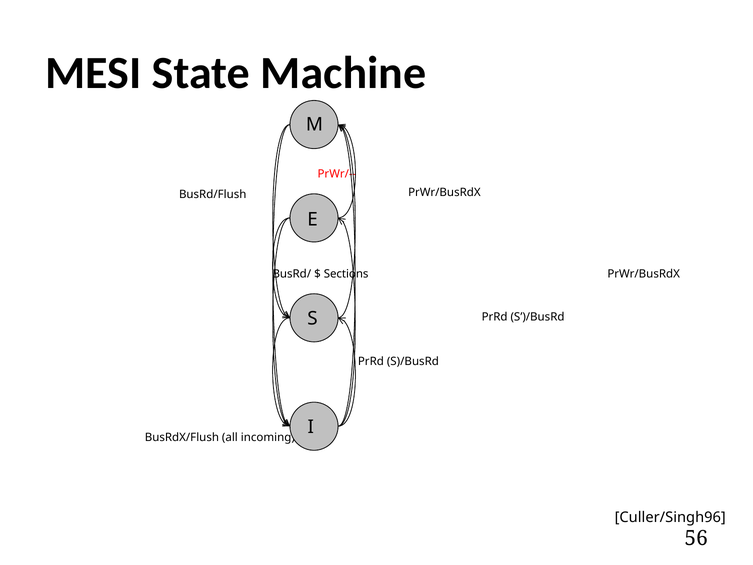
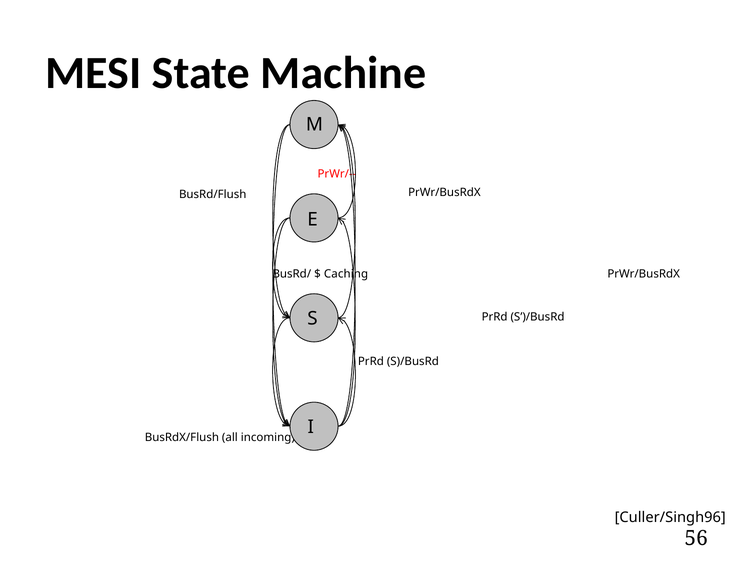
Sections: Sections -> Caching (346, 274)
